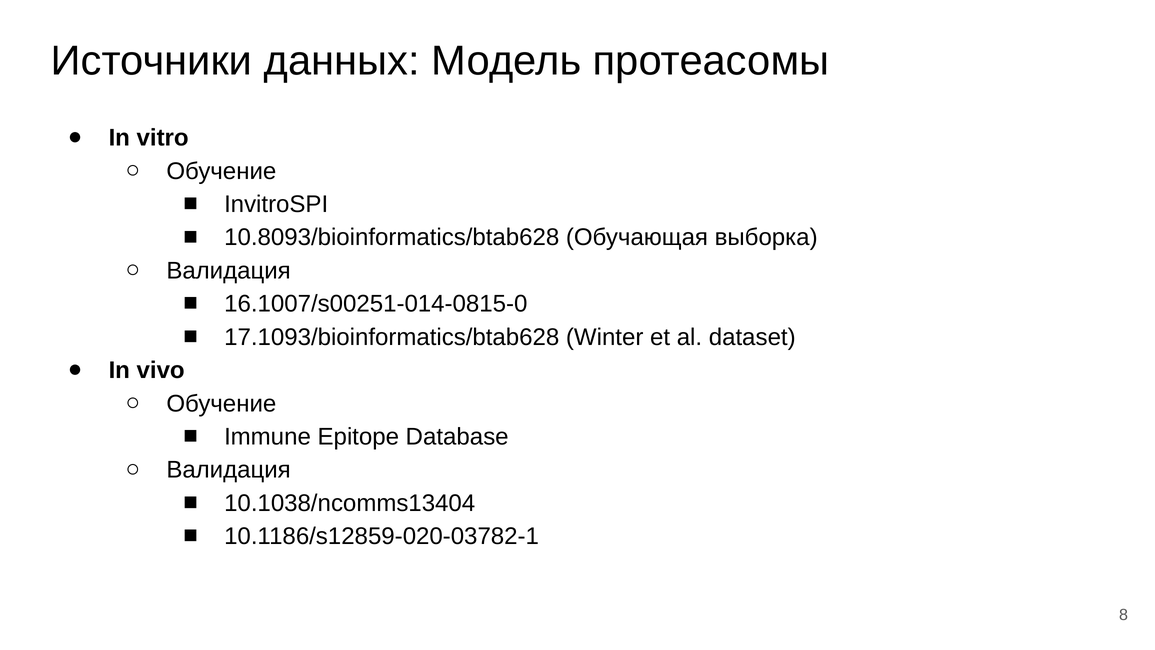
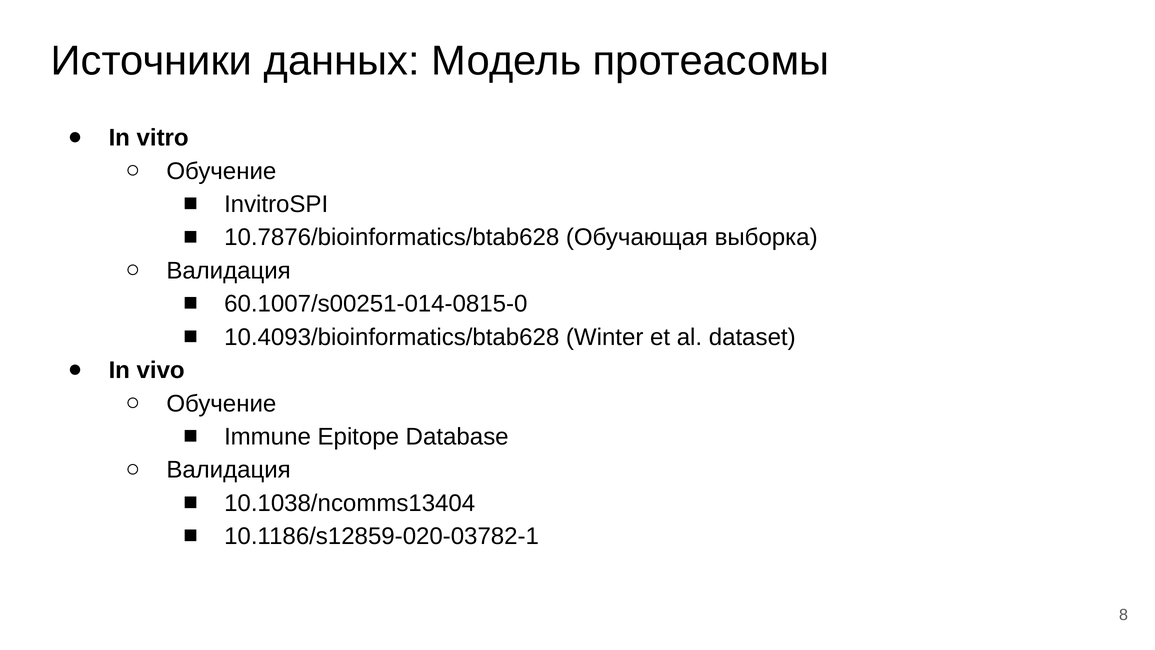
10.8093/bioinformatics/btab628: 10.8093/bioinformatics/btab628 -> 10.7876/bioinformatics/btab628 (392, 237)
16.1007/s00251-014-0815-0: 16.1007/s00251-014-0815-0 -> 60.1007/s00251-014-0815-0 (376, 304)
17.1093/bioinformatics/btab628: 17.1093/bioinformatics/btab628 -> 10.4093/bioinformatics/btab628 (392, 337)
